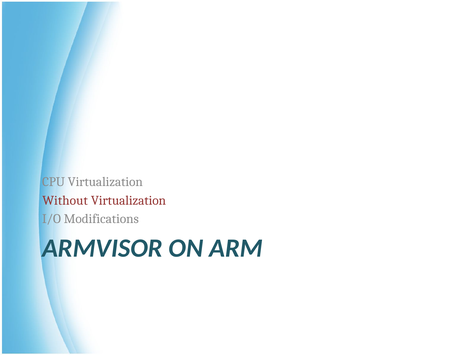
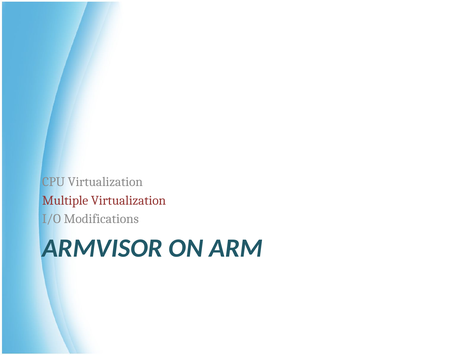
Without: Without -> Multiple (65, 200)
